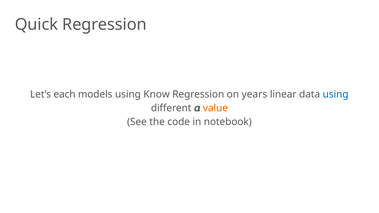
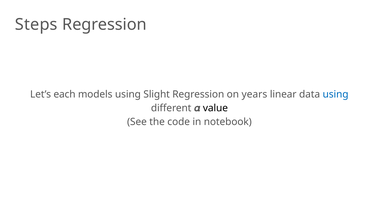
Quick: Quick -> Steps (36, 25)
Know: Know -> Slight (157, 94)
value colour: orange -> black (215, 108)
